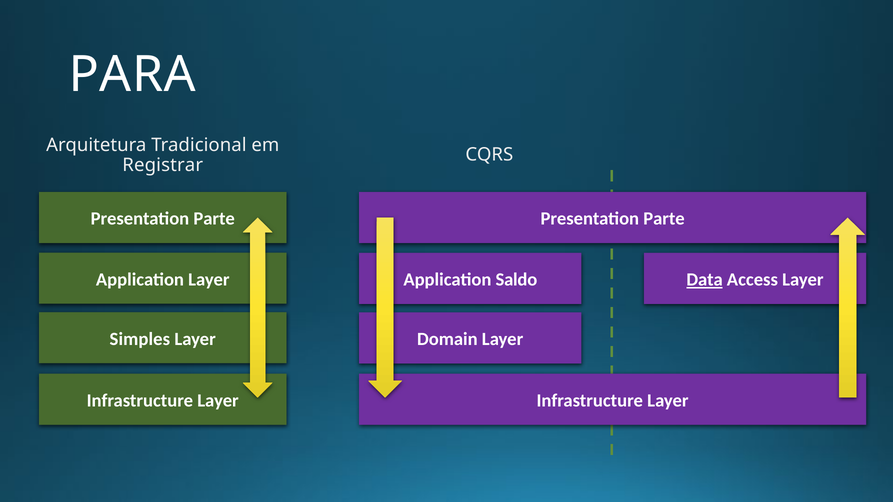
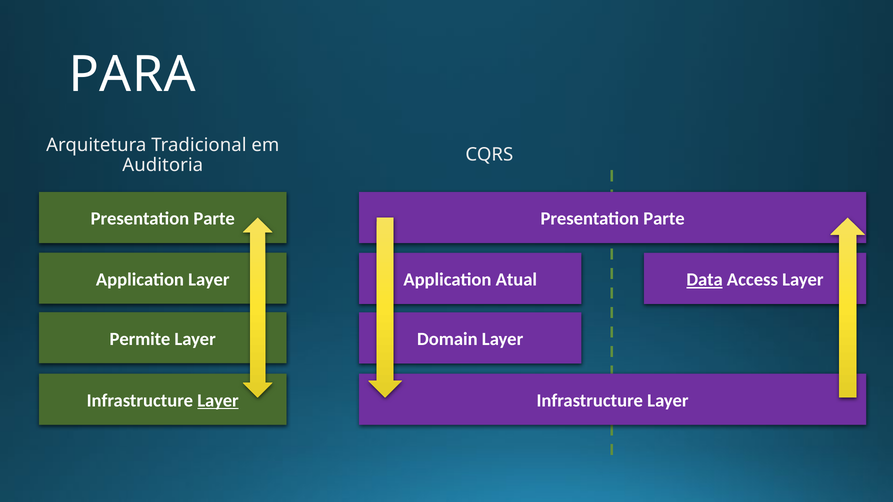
Registrar: Registrar -> Auditoria (163, 165)
Saldo: Saldo -> Atual (516, 280)
Simples: Simples -> Permite (140, 339)
Layer underline: none -> present (218, 401)
